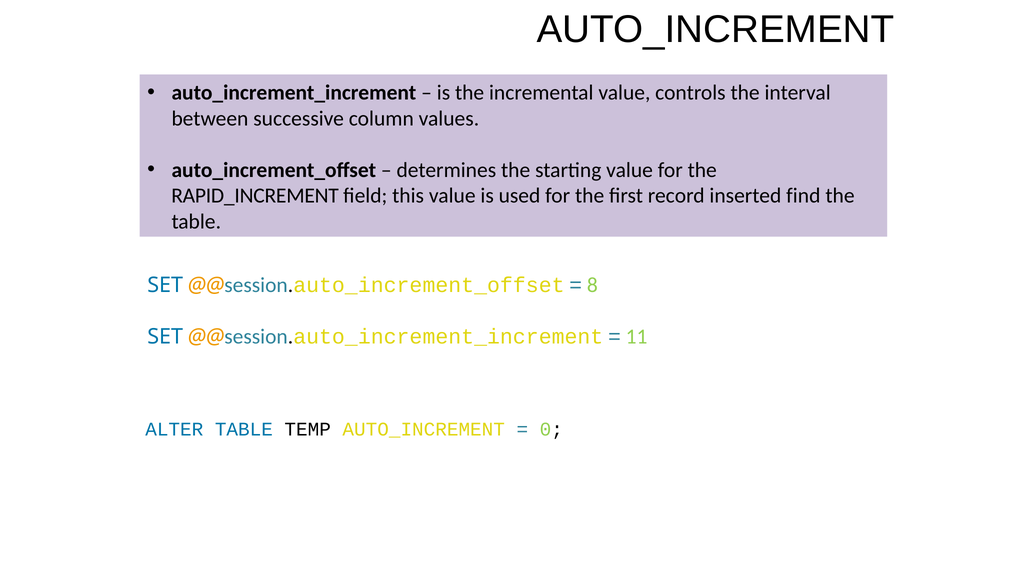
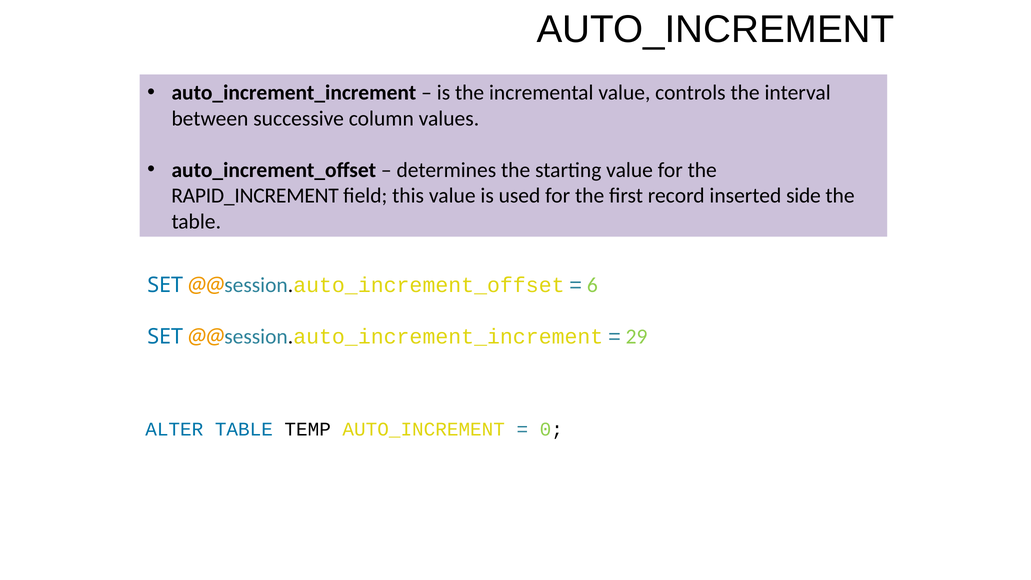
find: find -> side (803, 196)
8: 8 -> 6 (592, 285)
11: 11 -> 29 (637, 337)
